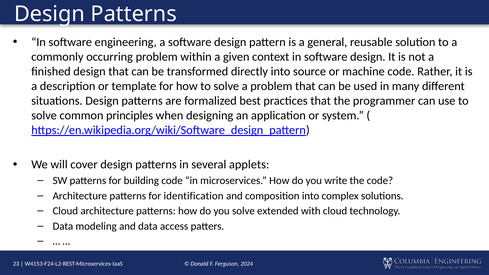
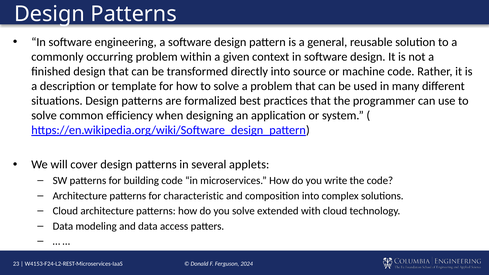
principles: principles -> efficiency (130, 116)
identification: identification -> characteristic (194, 196)
